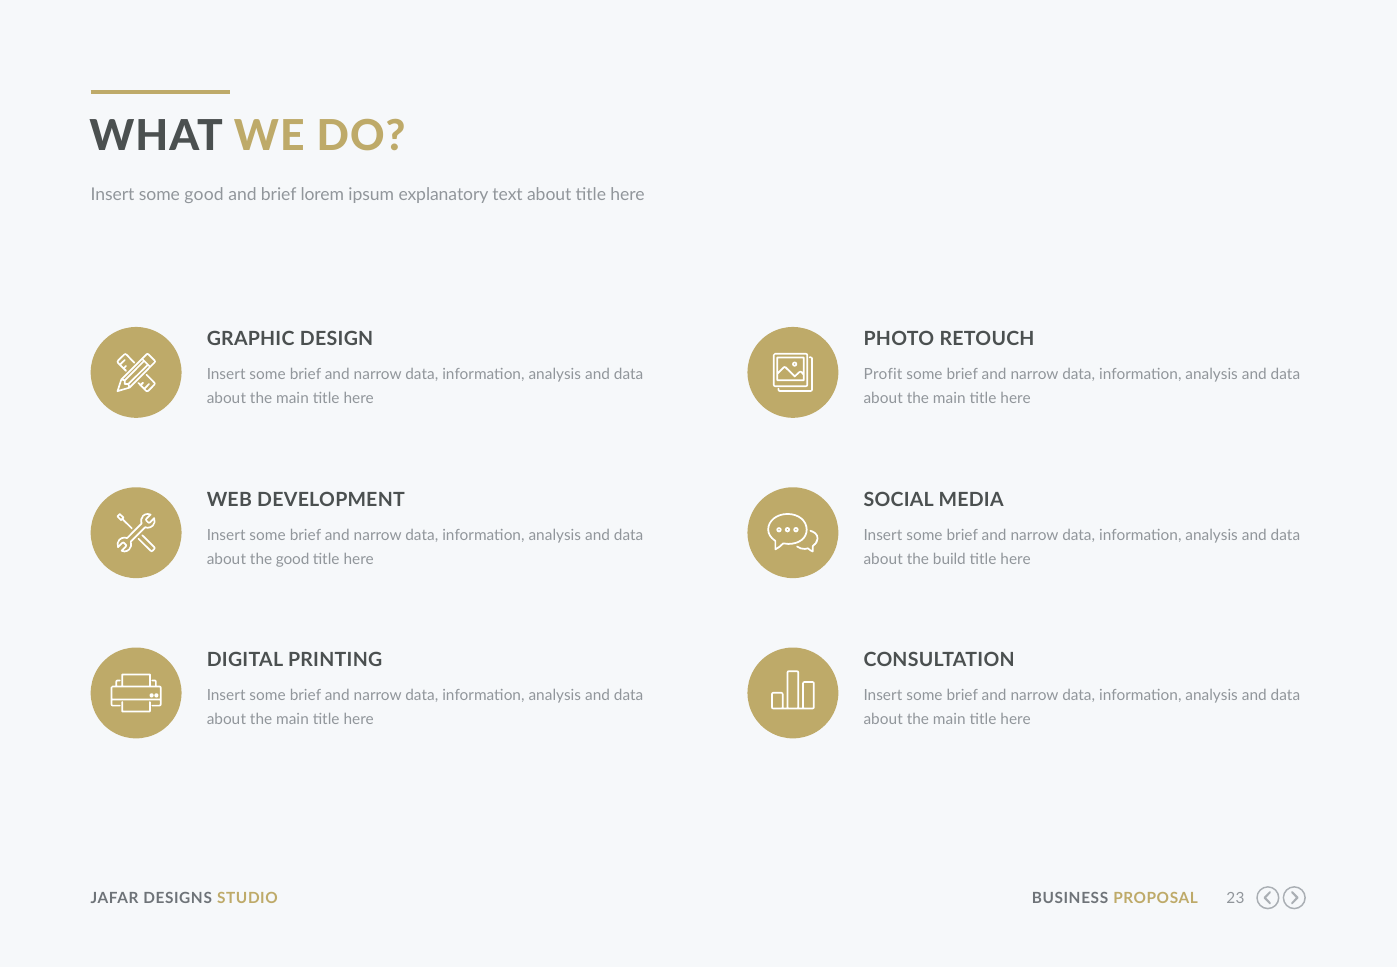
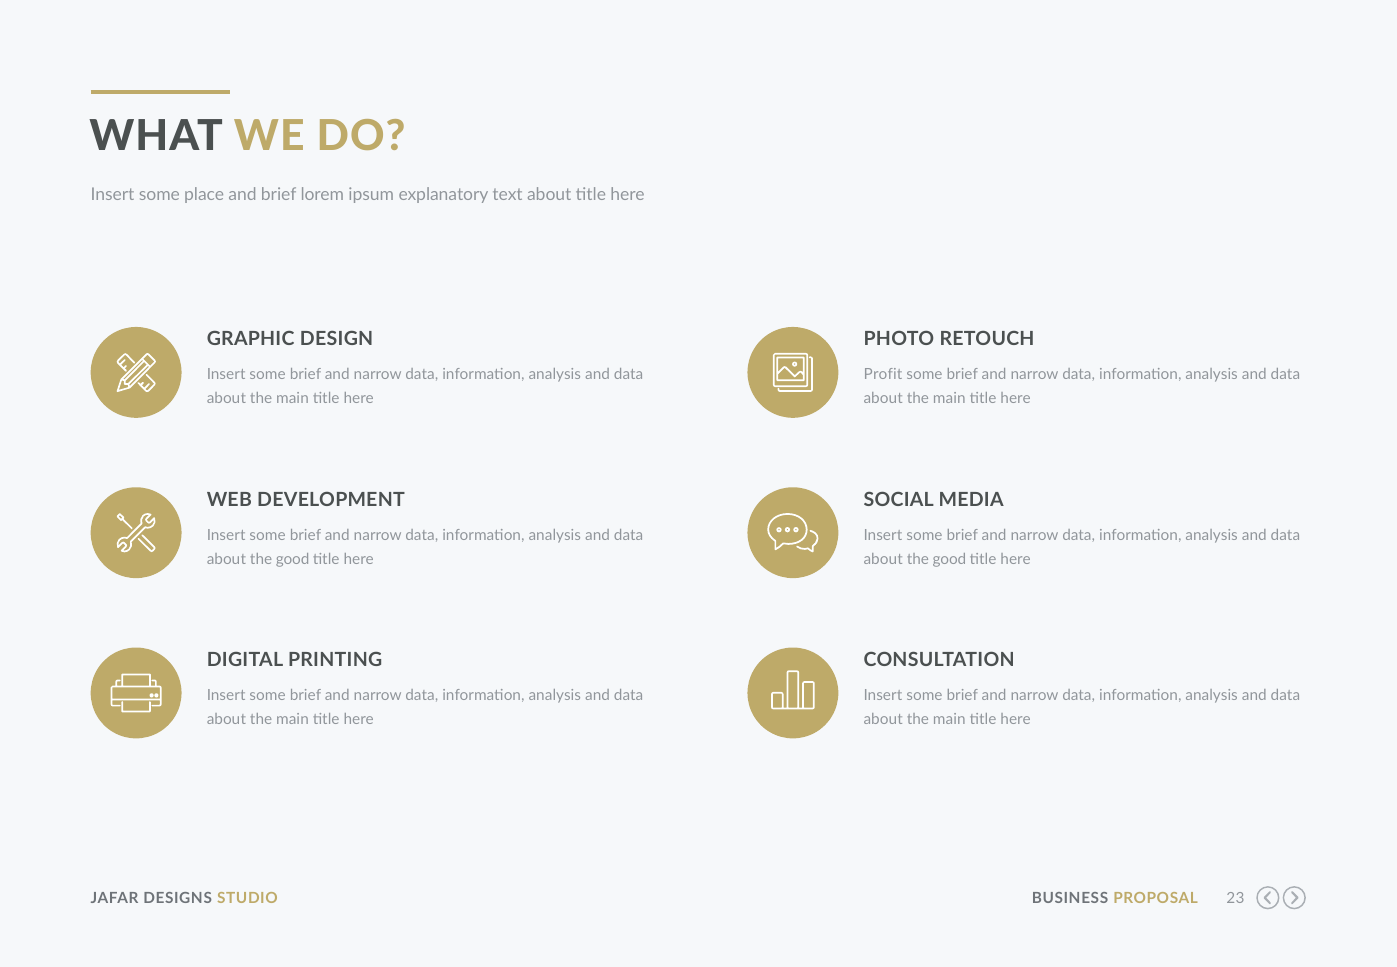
some good: good -> place (204, 194)
build: build -> good (949, 559)
